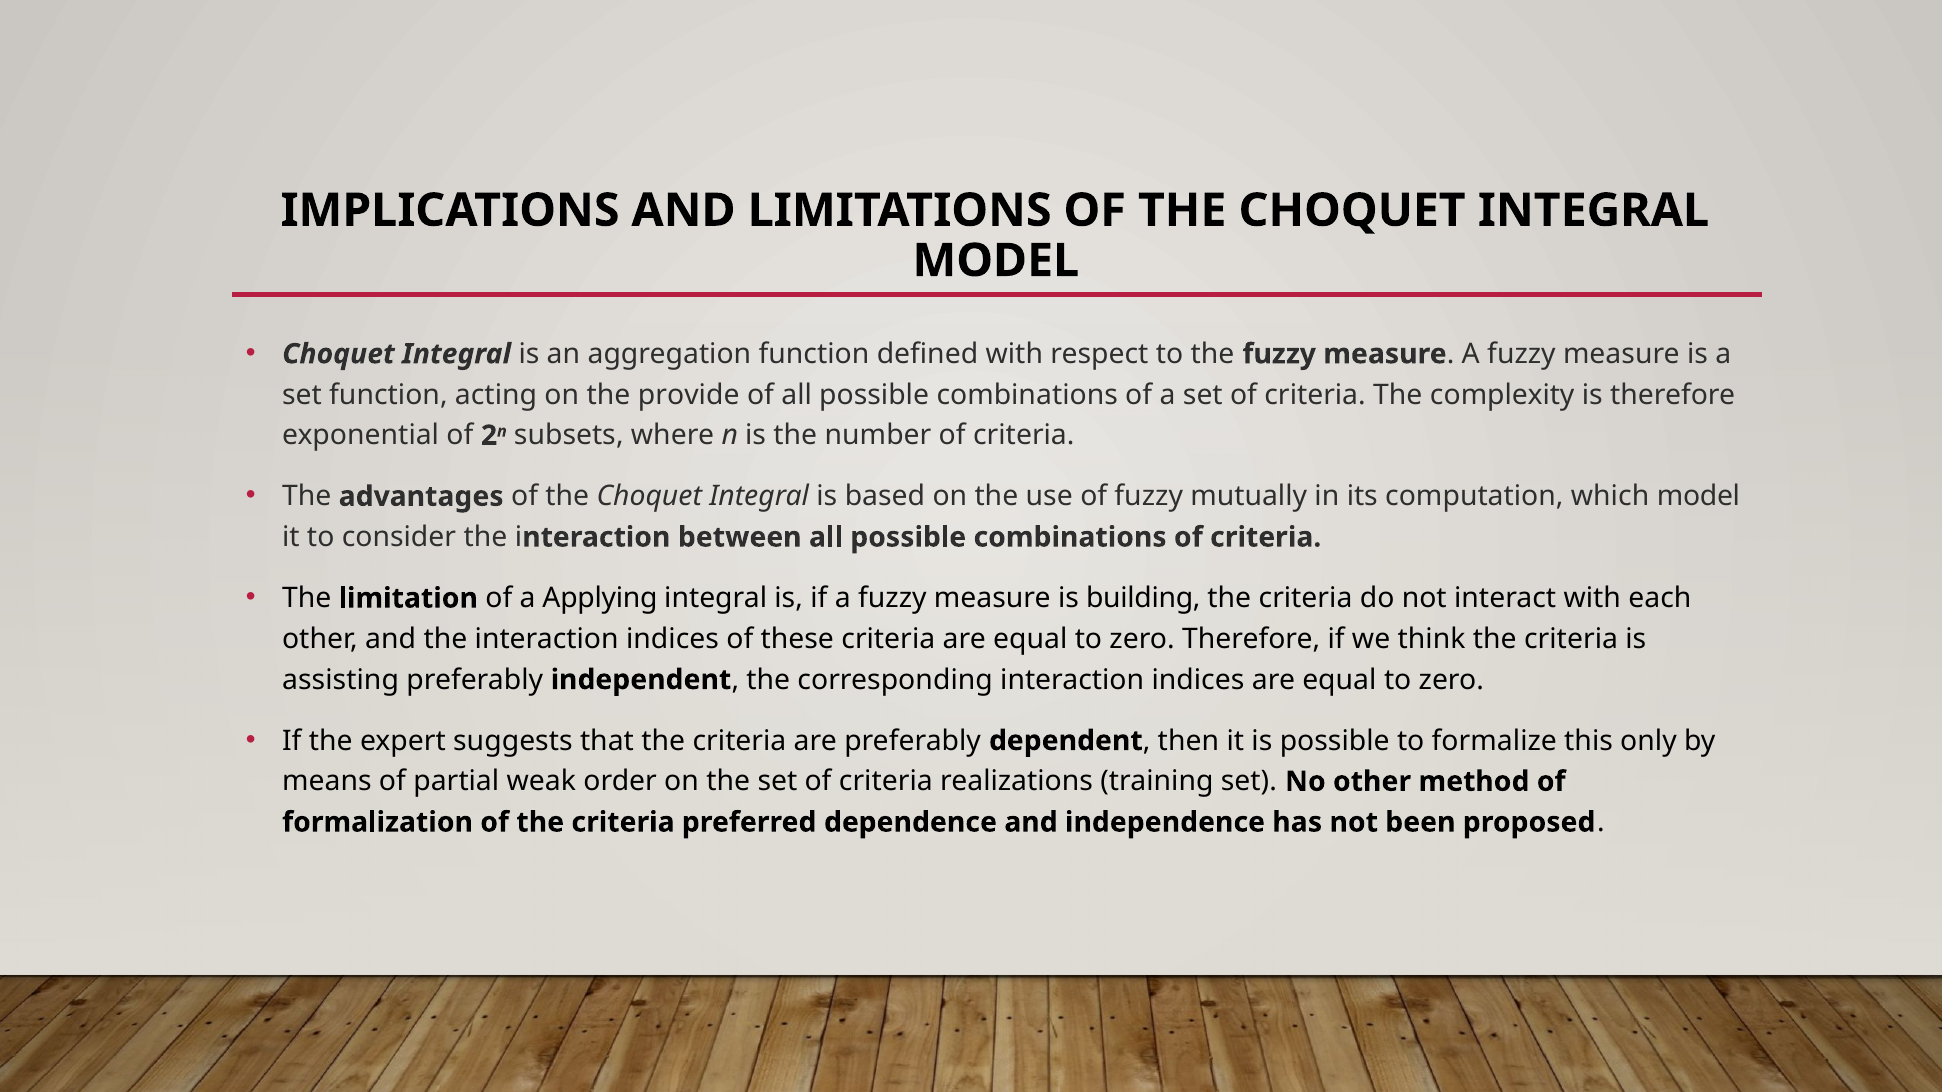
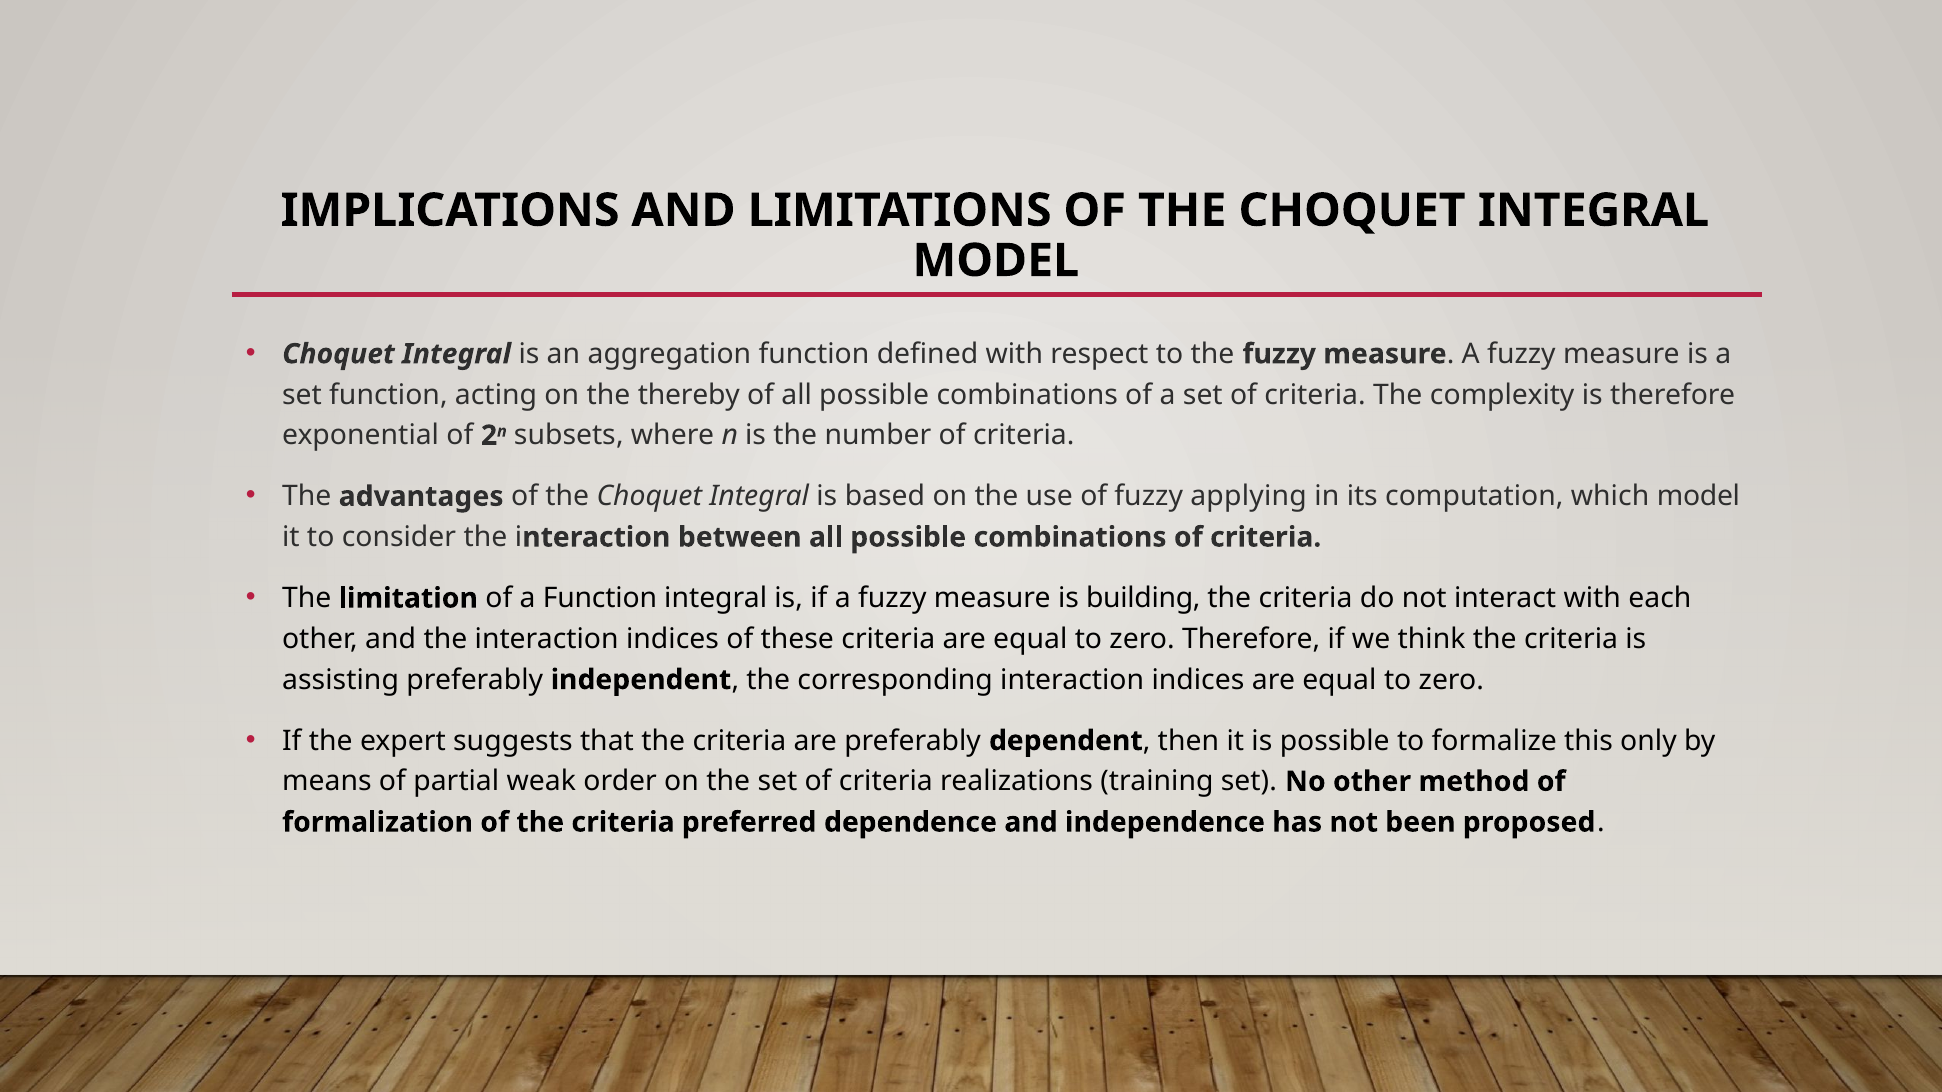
provide: provide -> thereby (689, 395)
mutually: mutually -> applying (1249, 497)
a Applying: Applying -> Function (600, 598)
